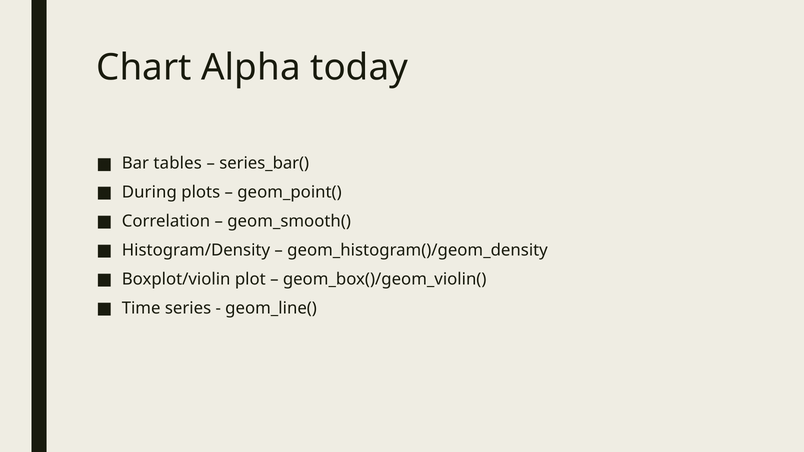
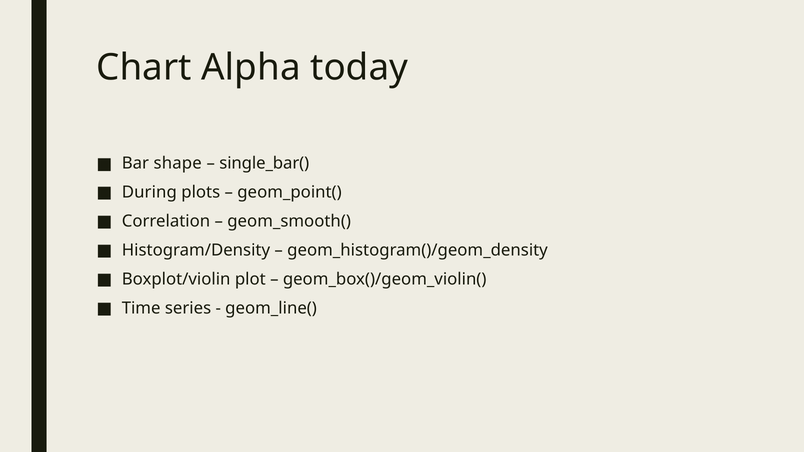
tables: tables -> shape (178, 163)
series_bar(: series_bar( -> single_bar( (264, 163)
